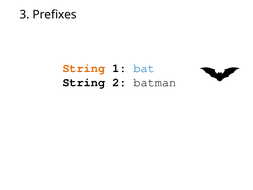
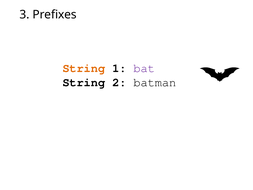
bat colour: blue -> purple (144, 68)
